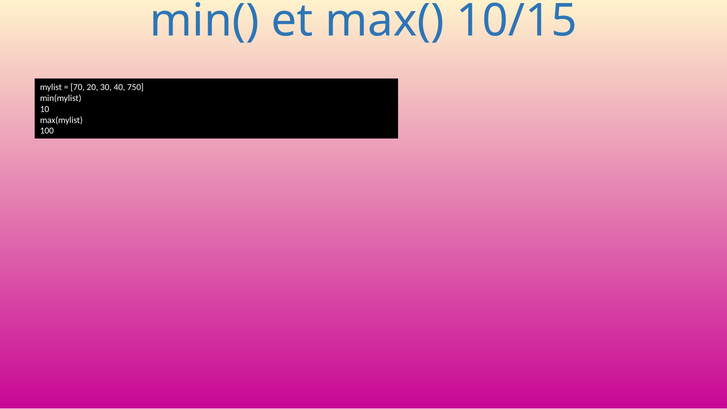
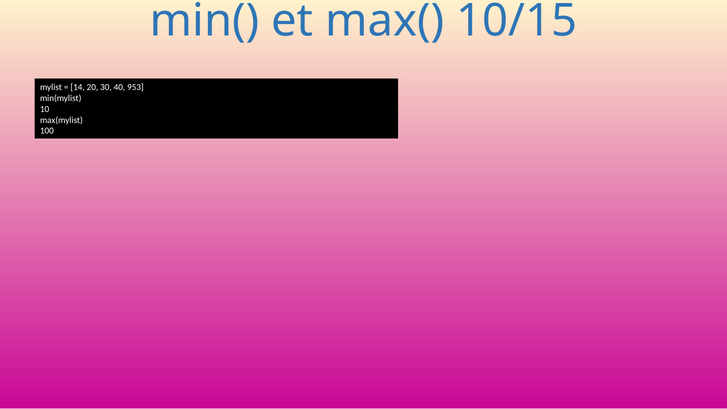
70: 70 -> 14 (78, 87)
750: 750 -> 953 (135, 87)
